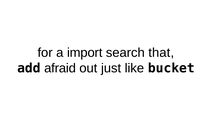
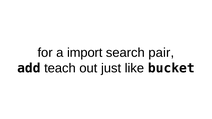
that: that -> pair (161, 53)
afraid: afraid -> teach (60, 68)
